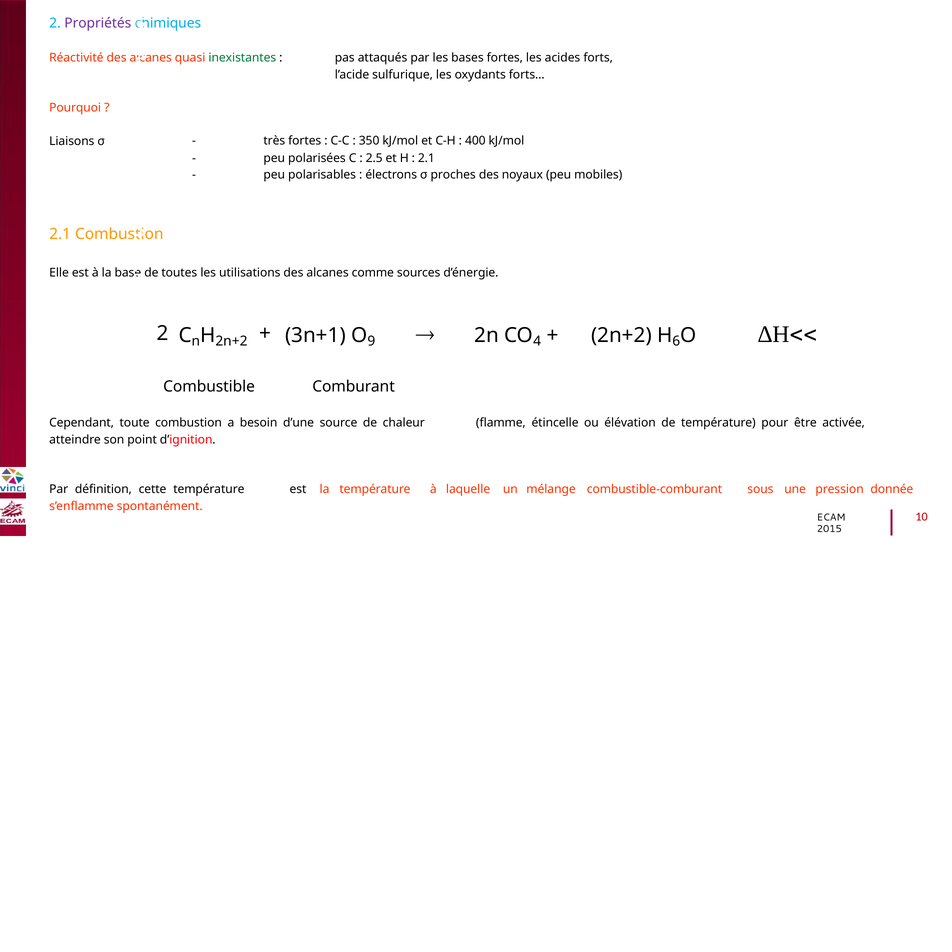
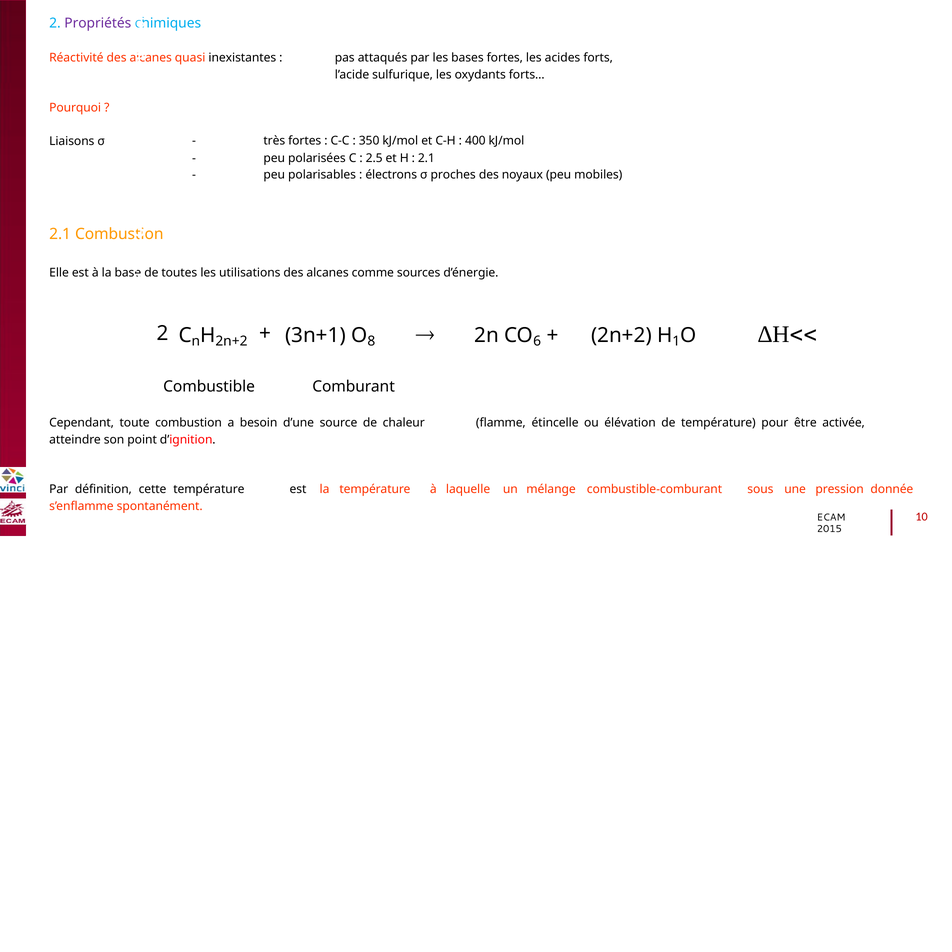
inexistantes colour: green -> black (242, 58)
9: 9 -> 8 (371, 341)
4: 4 -> 6 (537, 341)
6: 6 -> 1 (676, 341)
